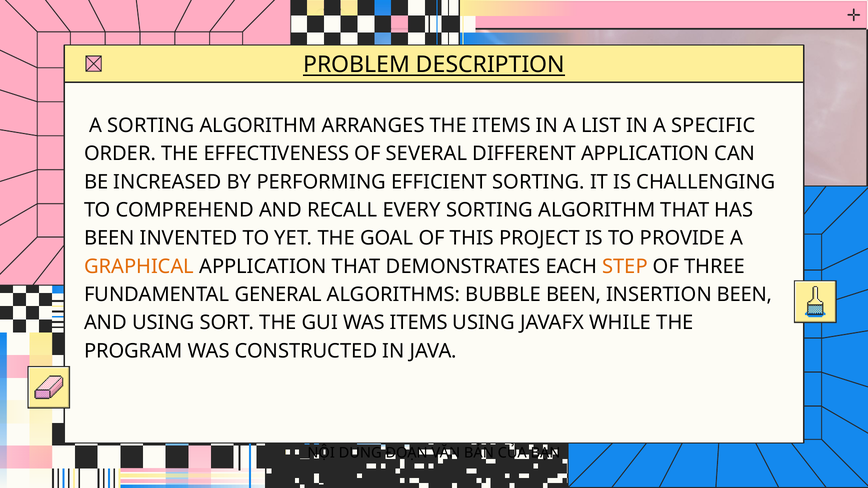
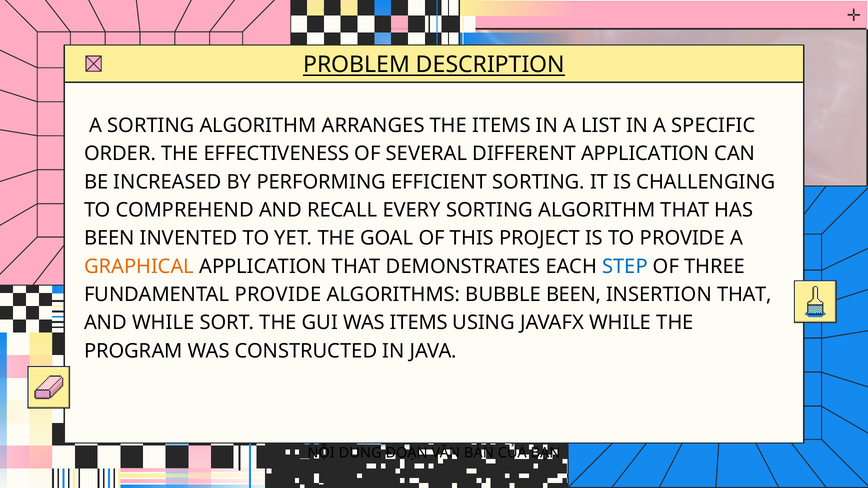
STEP colour: orange -> blue (625, 267)
FUNDAMENTAL GENERAL: GENERAL -> PROVIDE (278, 295)
INSERTION BEEN: BEEN -> THAT (744, 295)
AND USING: USING -> WHILE (163, 323)
